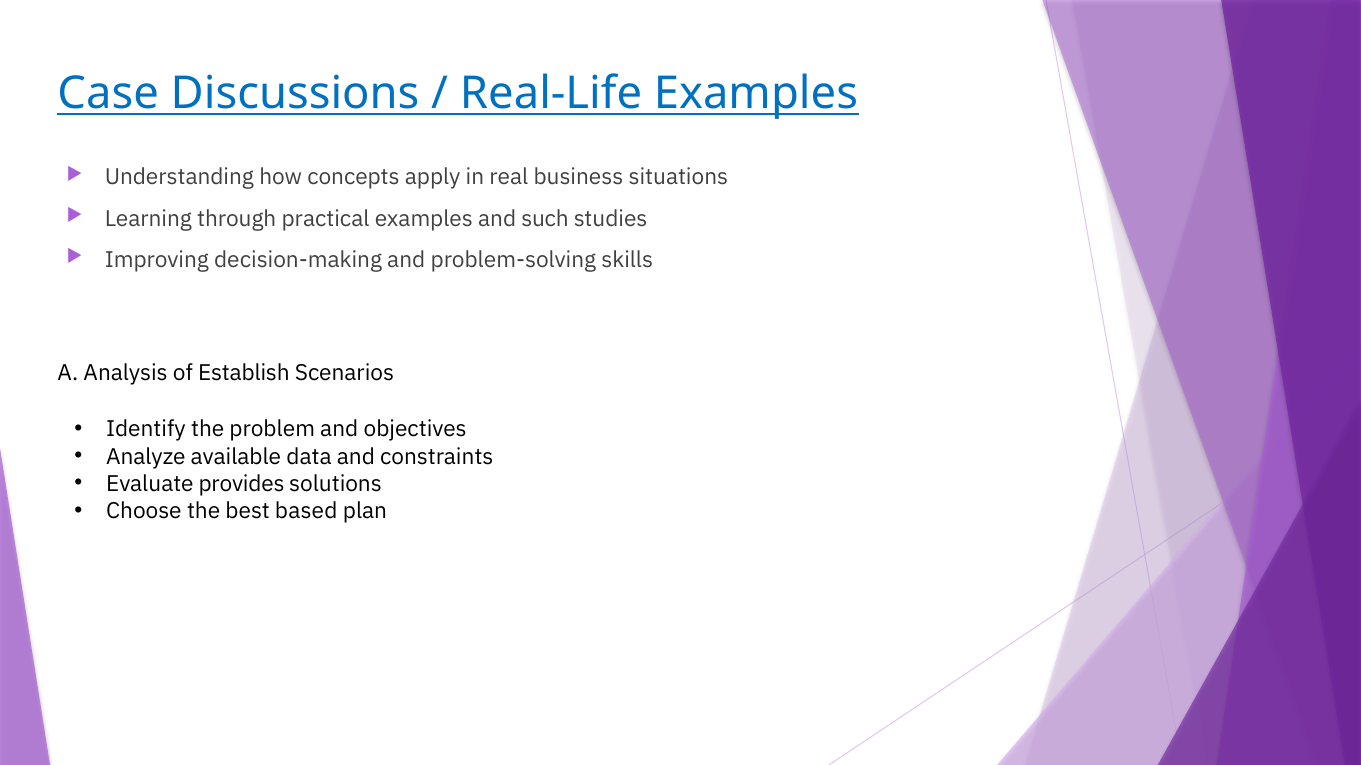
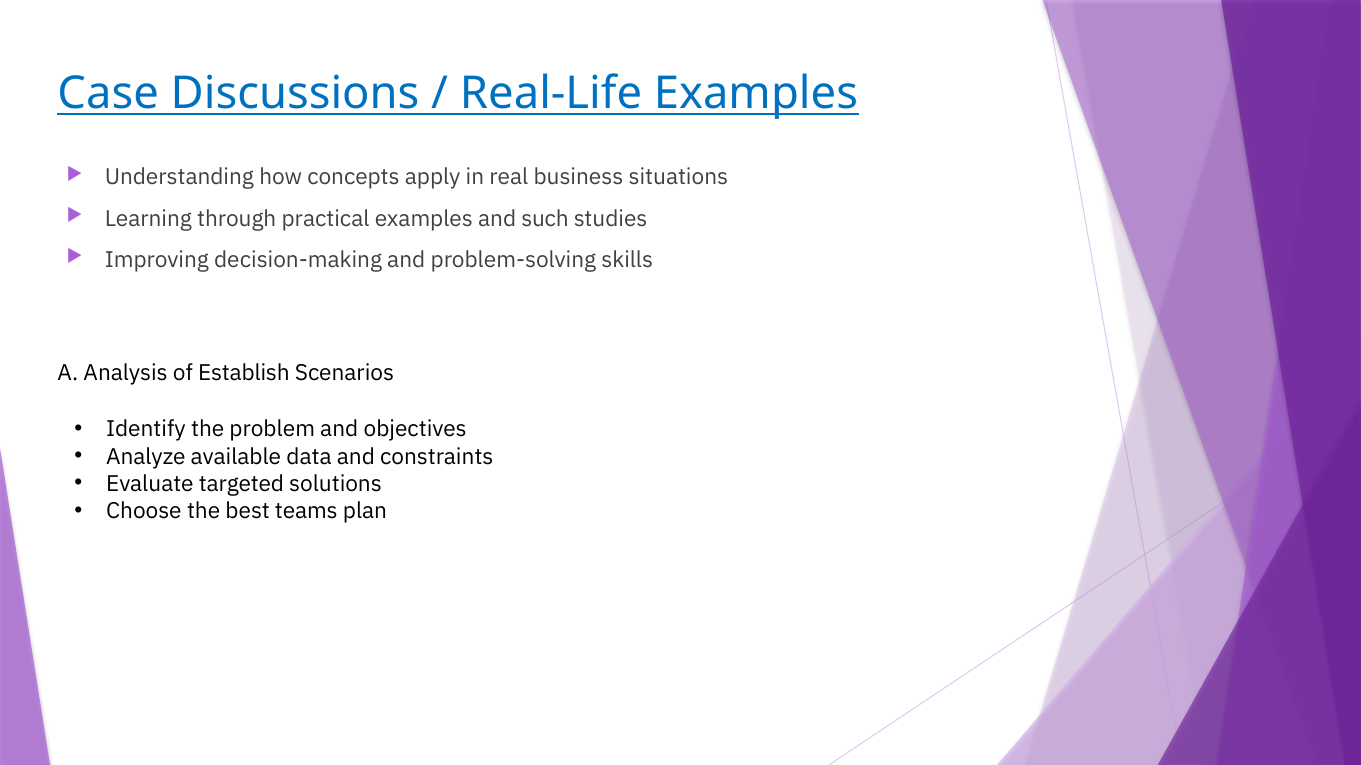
provides: provides -> targeted (242, 484)
based: based -> teams (306, 511)
